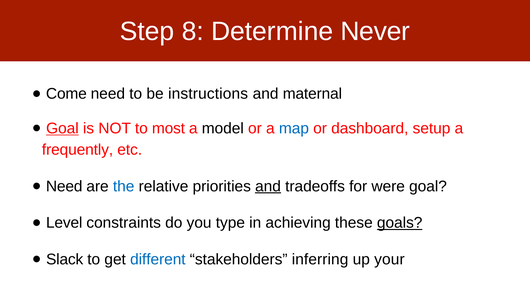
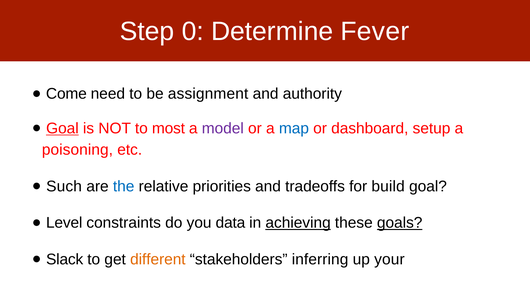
8: 8 -> 0 (193, 31)
Never: Never -> Fever (375, 31)
instructions: instructions -> assignment (208, 94)
maternal: maternal -> authority (312, 94)
model colour: black -> purple (223, 128)
frequently: frequently -> poisoning (77, 150)
Need: Need -> Such (64, 186)
and underline: present -> none (268, 186)
were: were -> build (388, 186)
type: type -> data (230, 223)
achieving underline: none -> present (298, 223)
different colour: blue -> orange (158, 259)
